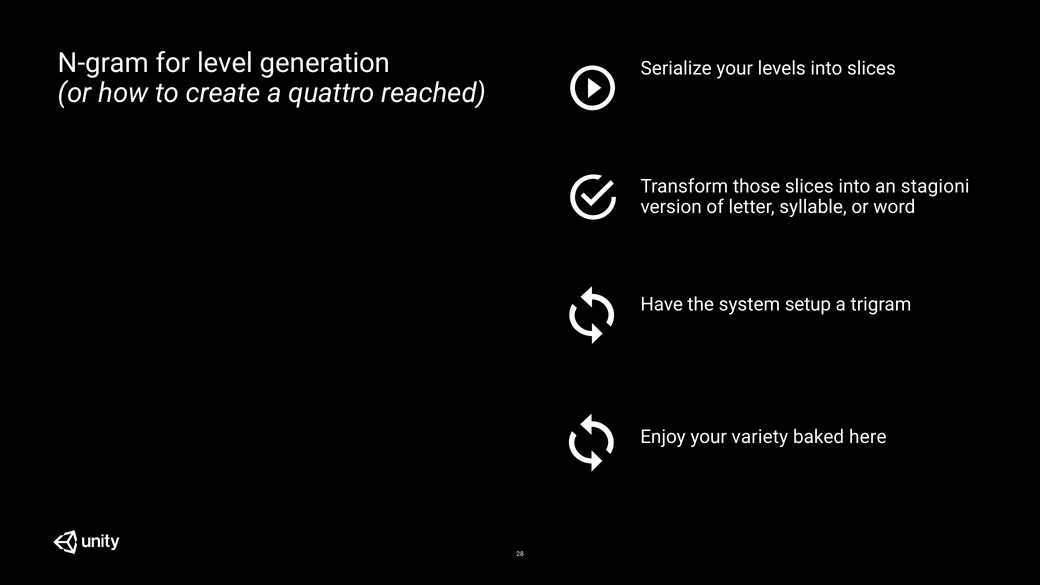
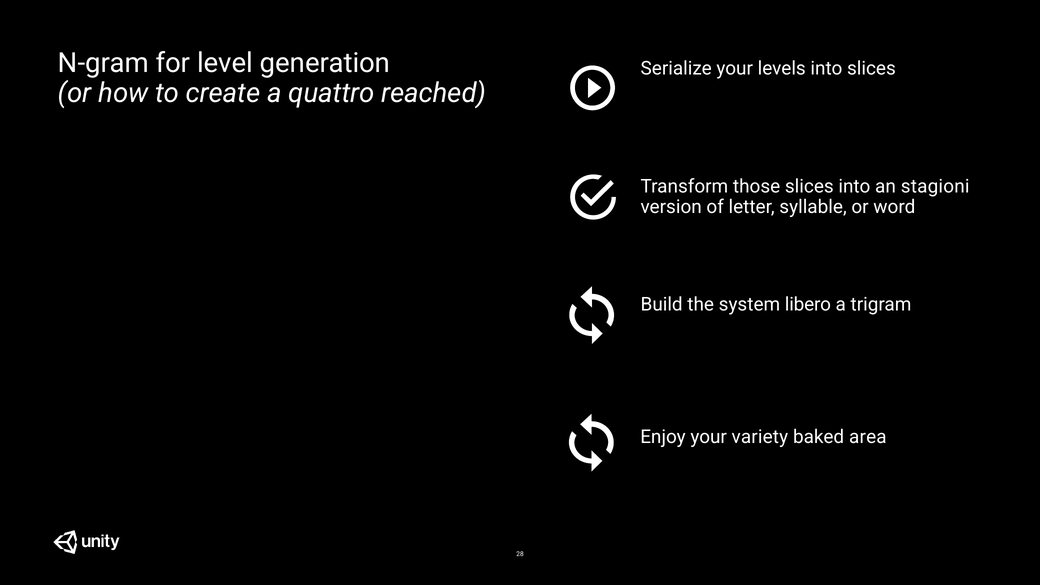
Have: Have -> Build (662, 304)
setup: setup -> libero (808, 304)
here: here -> area (868, 437)
